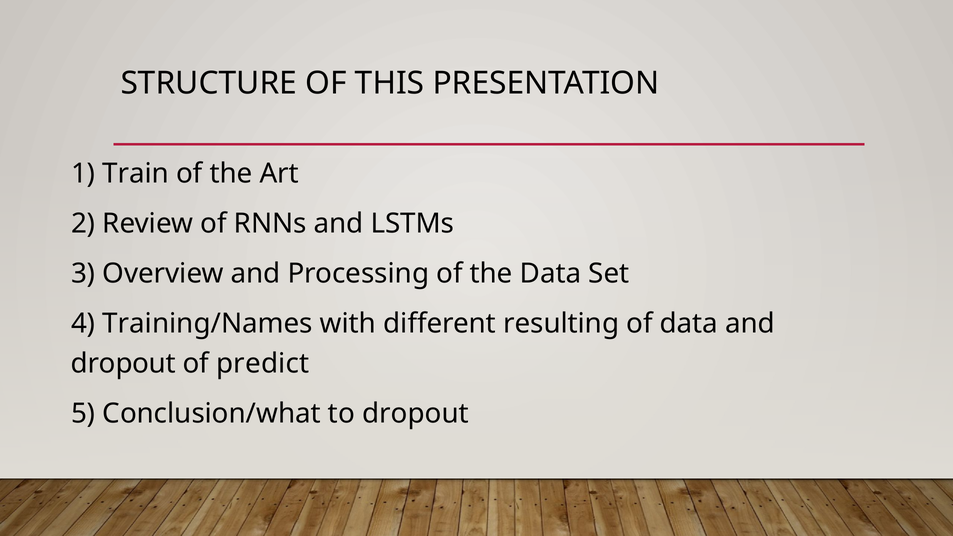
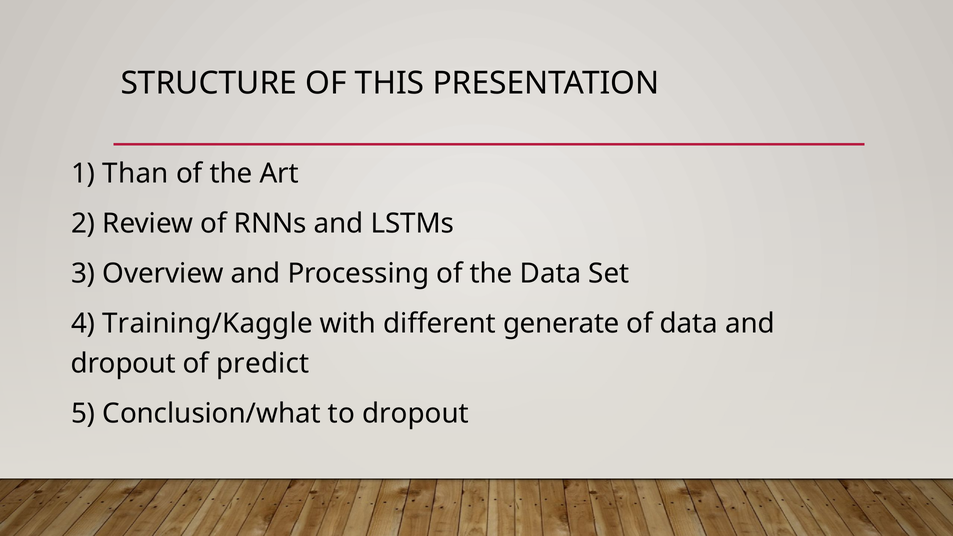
Train: Train -> Than (136, 174)
Training/Names: Training/Names -> Training/Kaggle (208, 324)
resulting: resulting -> generate (561, 324)
